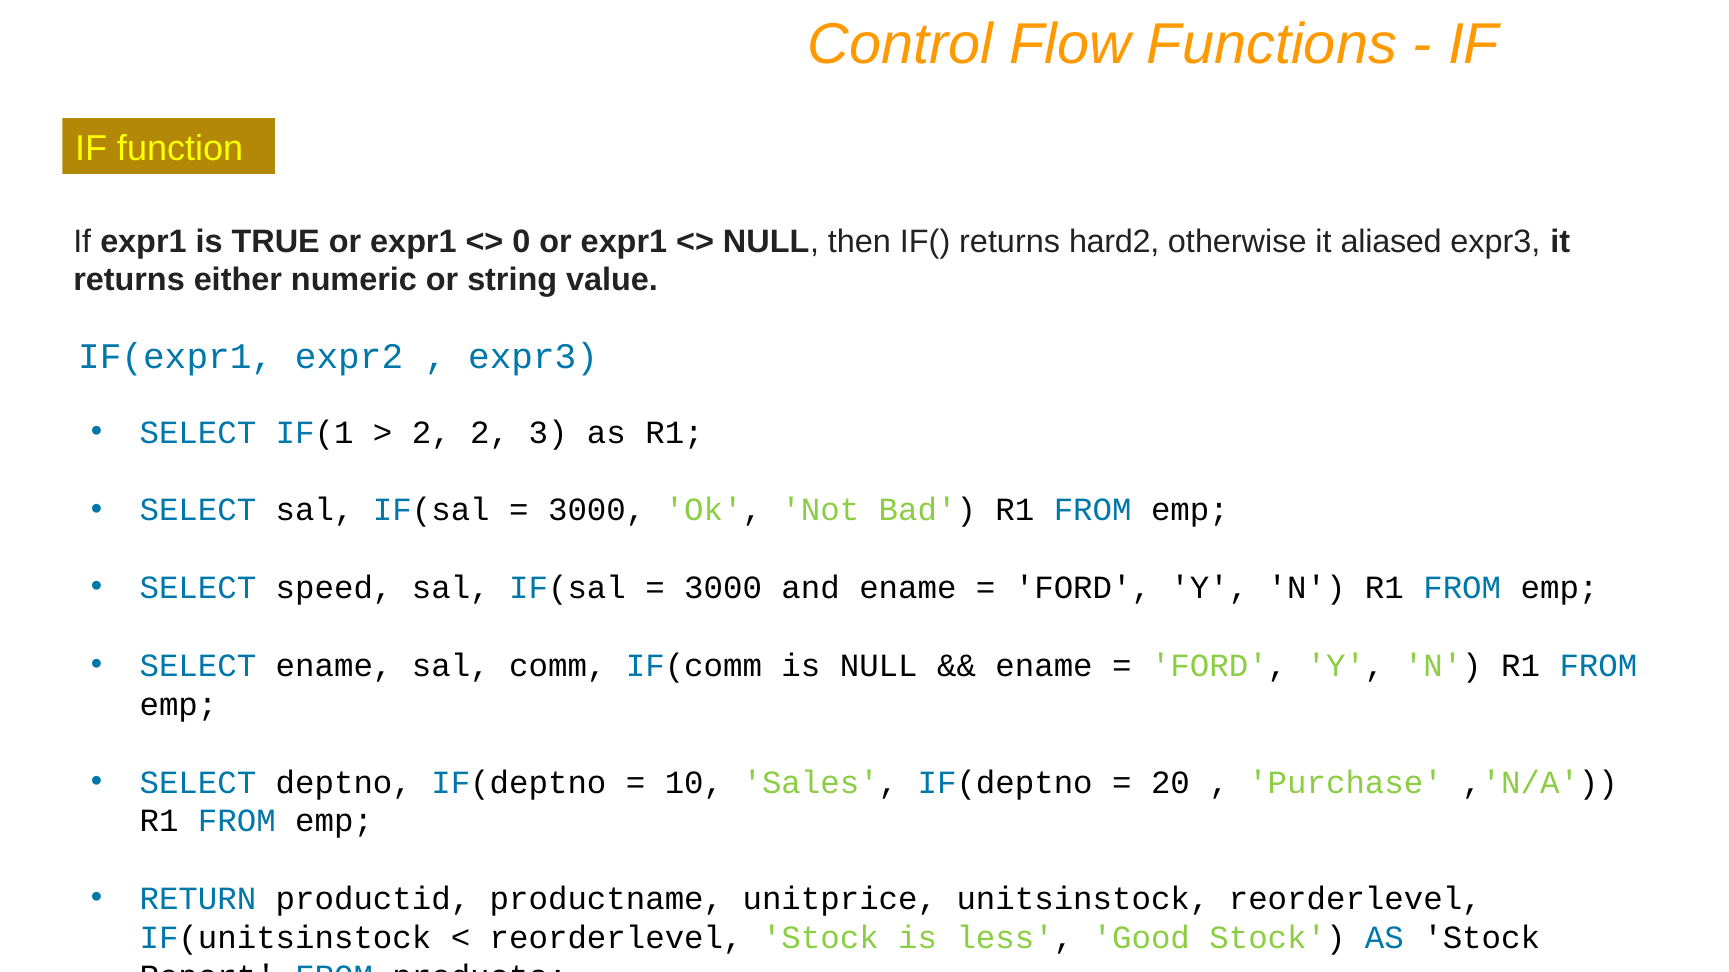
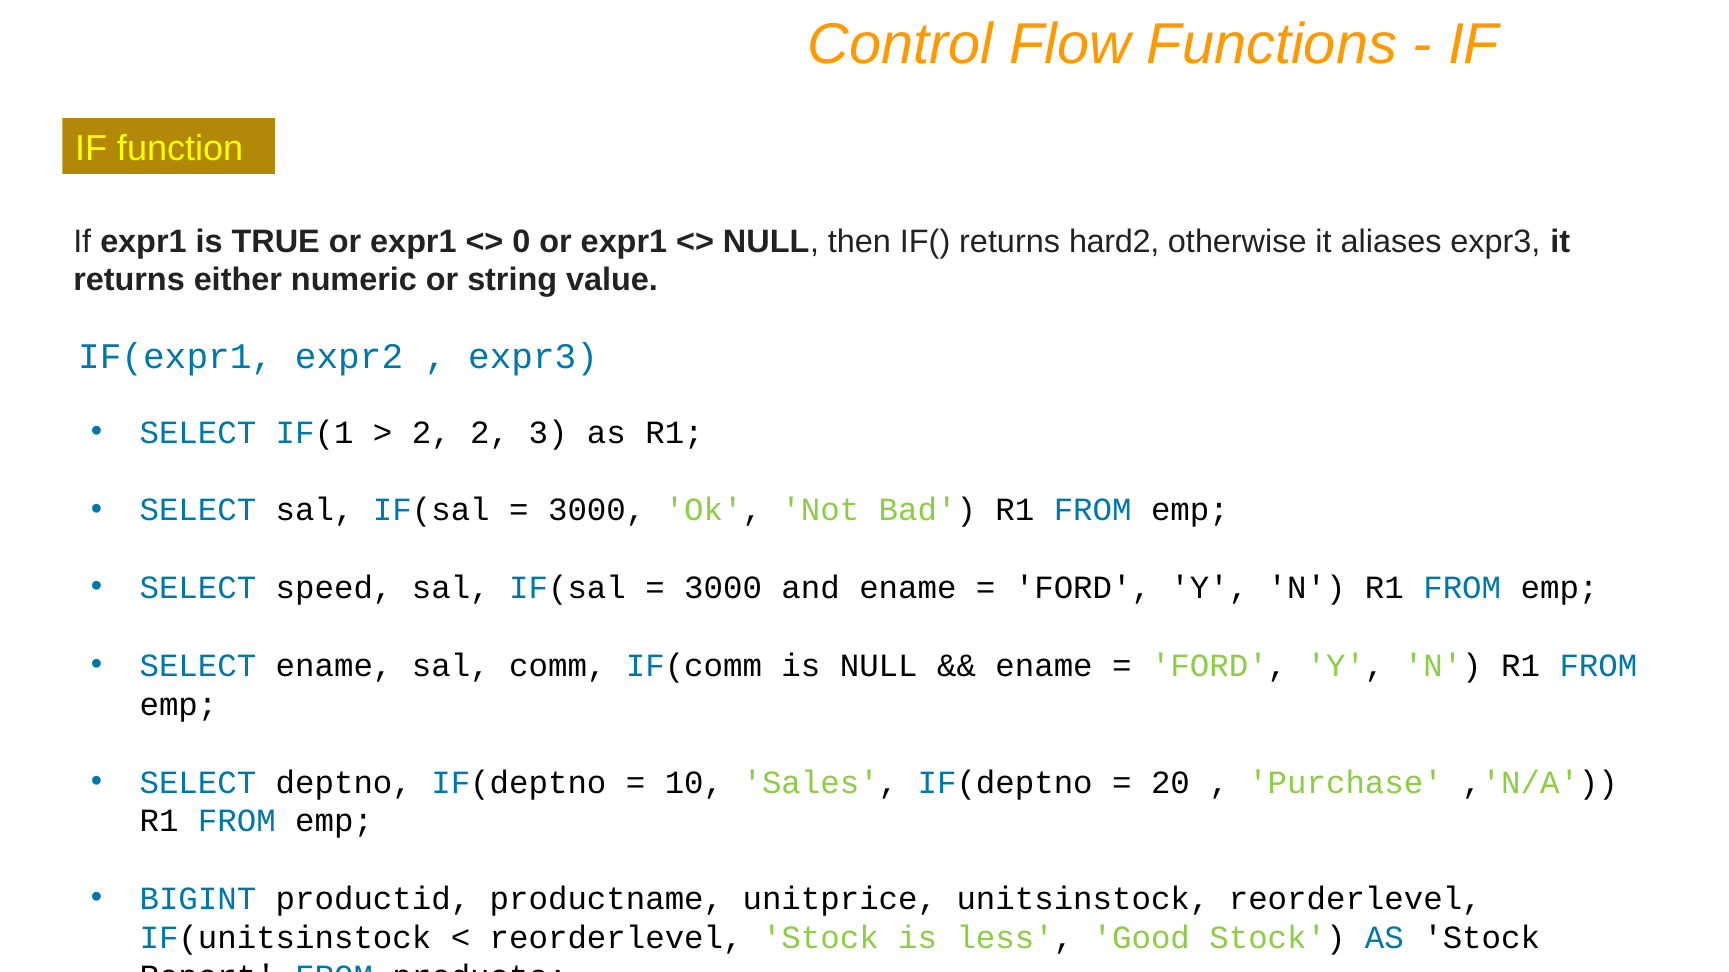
aliased: aliased -> aliases (1391, 241)
RETURN: RETURN -> BIGINT (198, 899)
